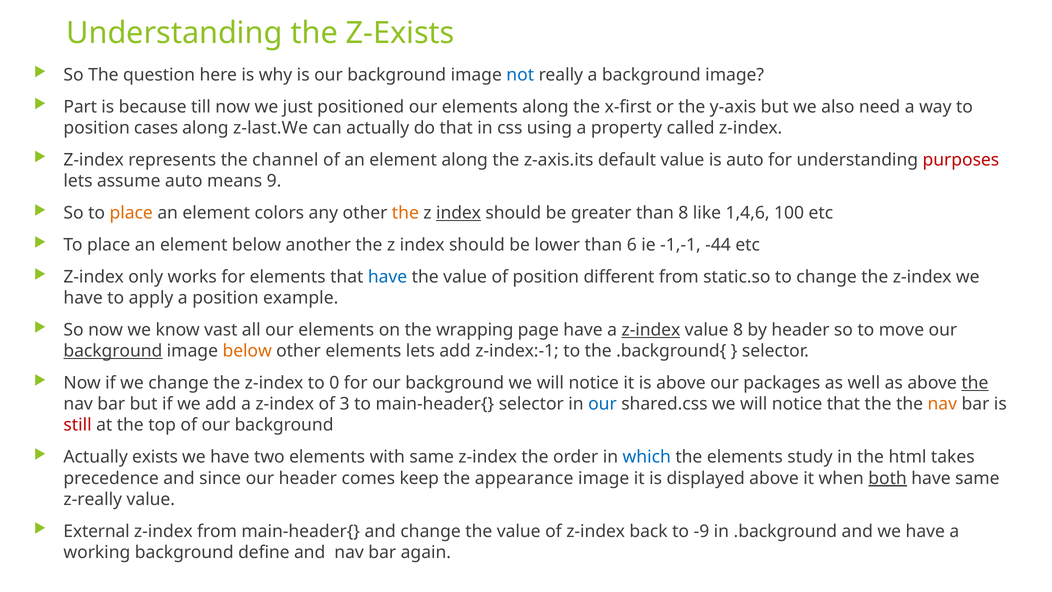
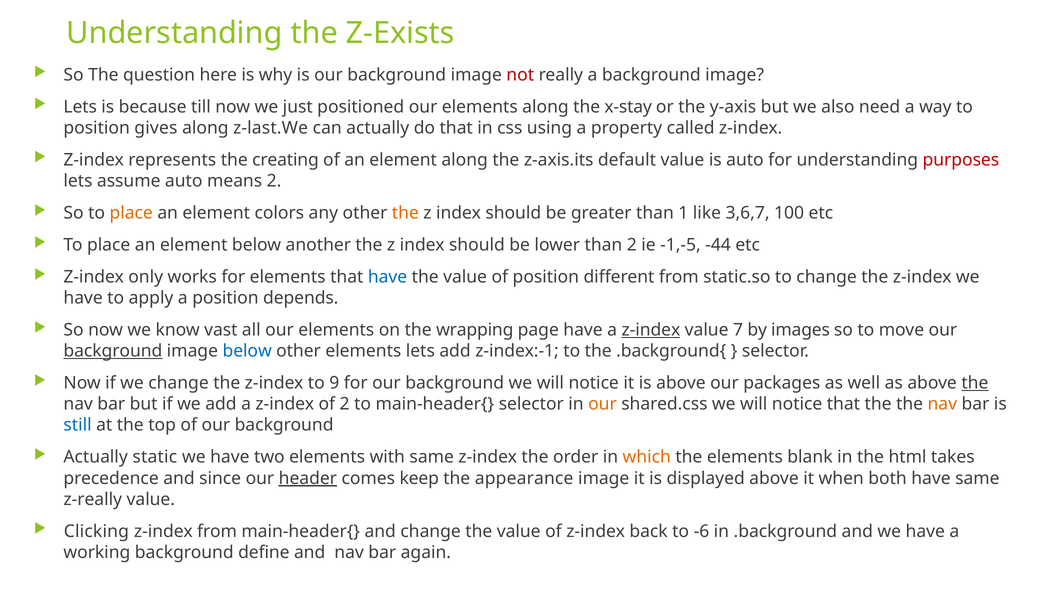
not colour: blue -> red (520, 75)
Part: Part -> Lets (80, 107)
x-first: x-first -> x-stay (628, 107)
cases: cases -> gives (156, 128)
channel: channel -> creating (285, 160)
means 9: 9 -> 2 (274, 181)
index underline: present -> none (459, 213)
than 8: 8 -> 1 (683, 213)
1,4,6: 1,4,6 -> 3,6,7 (748, 213)
than 6: 6 -> 2 (632, 245)
-1,-1: -1,-1 -> -1,-5 (680, 245)
example: example -> depends (301, 298)
value 8: 8 -> 7 (738, 330)
by header: header -> images (801, 330)
below colour: orange -> blue (247, 351)
0: 0 -> 9 (334, 383)
of 3: 3 -> 2 (345, 404)
our colour: blue -> orange (602, 404)
still colour: red -> blue (78, 425)
exists: exists -> static (155, 457)
which colour: blue -> orange (647, 457)
study: study -> blank (810, 457)
header underline: none -> present (308, 478)
both underline: present -> none (888, 478)
External: External -> Clicking (96, 531)
-9: -9 -> -6 (701, 531)
